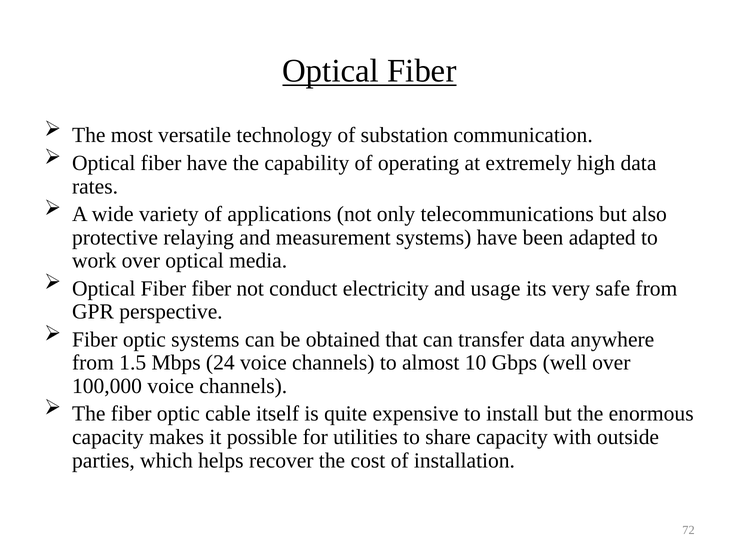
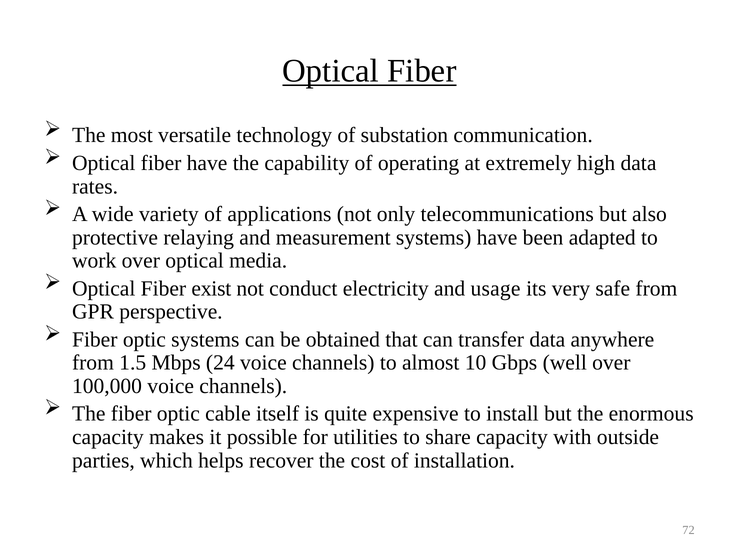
Fiber fiber: fiber -> exist (211, 288)
